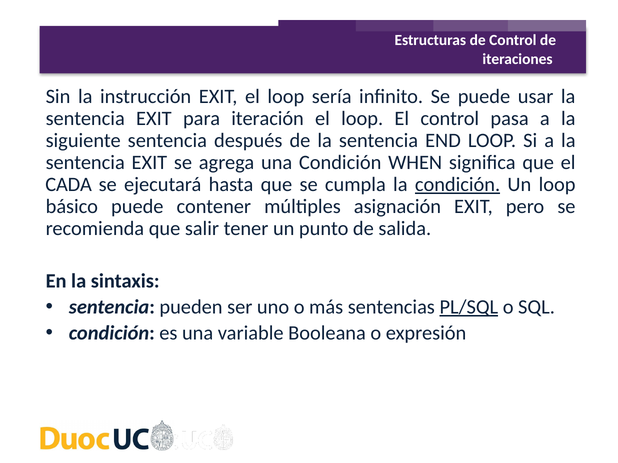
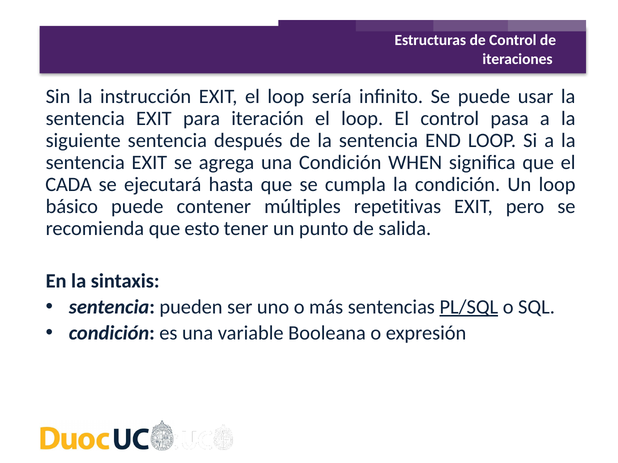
condición underline: present -> none (458, 185)
asignación: asignación -> repetitivas (398, 207)
salir: salir -> esto (202, 229)
